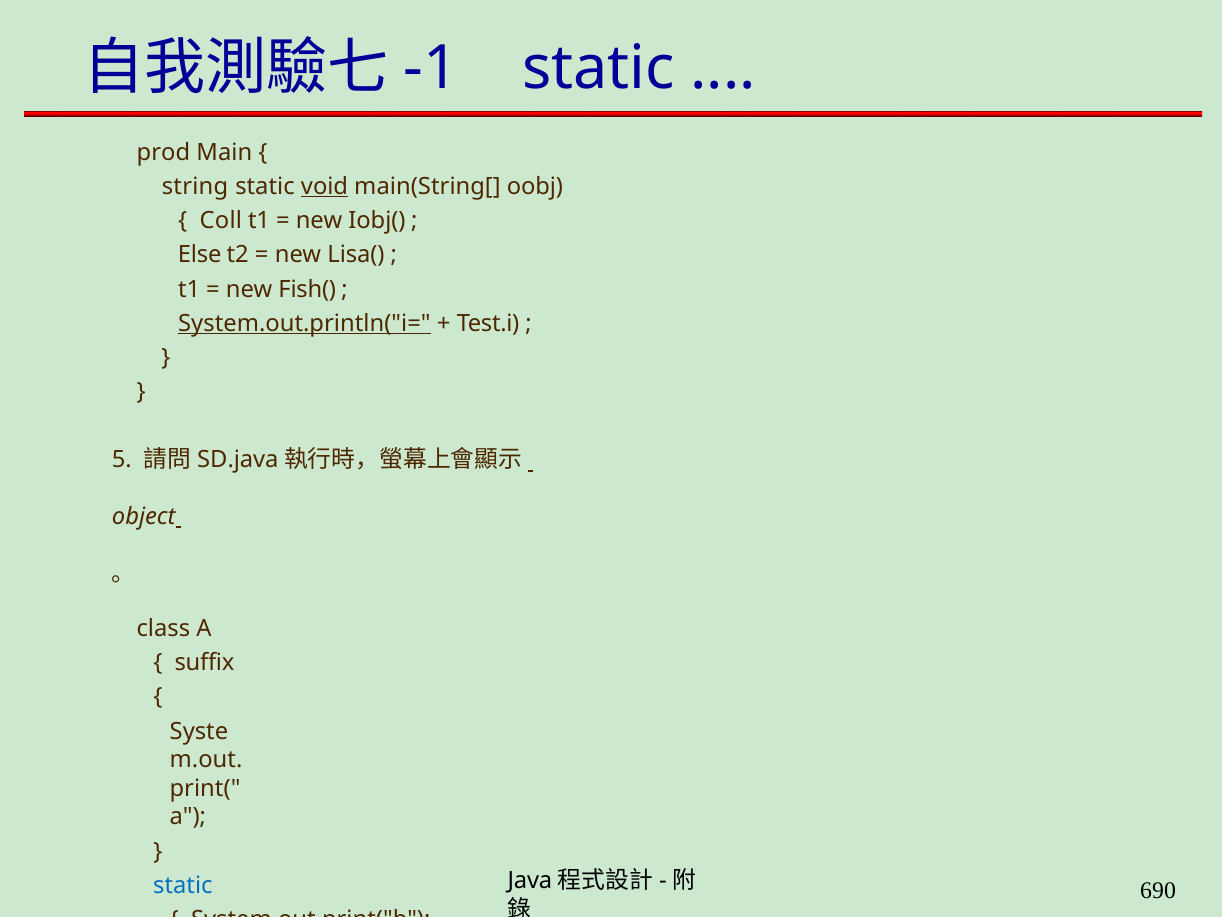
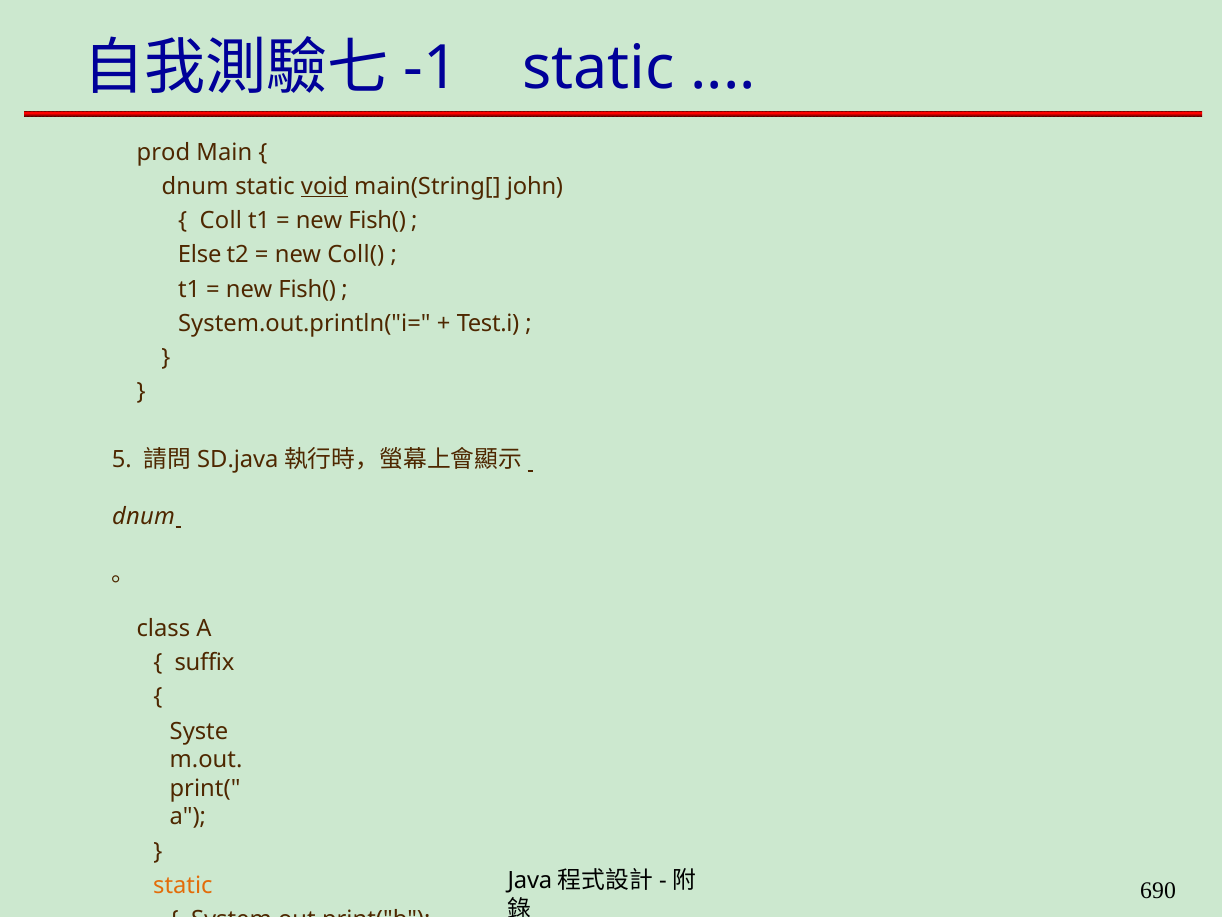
string: string -> dnum (195, 186)
oobj: oobj -> john (535, 186)
Iobj(: Iobj( -> Fish( (377, 221)
Lisa(: Lisa( -> Coll( (356, 255)
System.out.println("i= underline: present -> none (304, 323)
object: object -> dnum (144, 516)
static colour: blue -> orange (183, 885)
